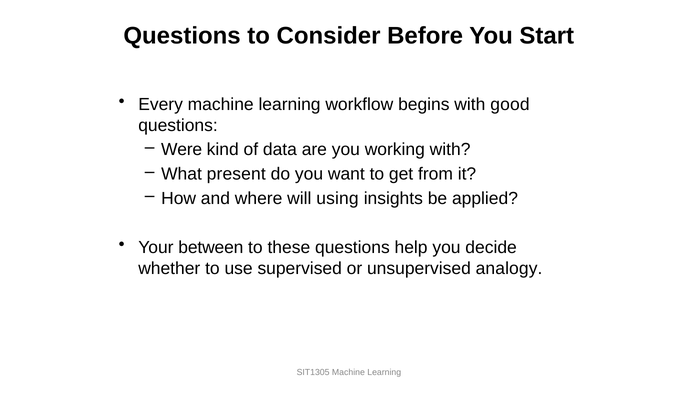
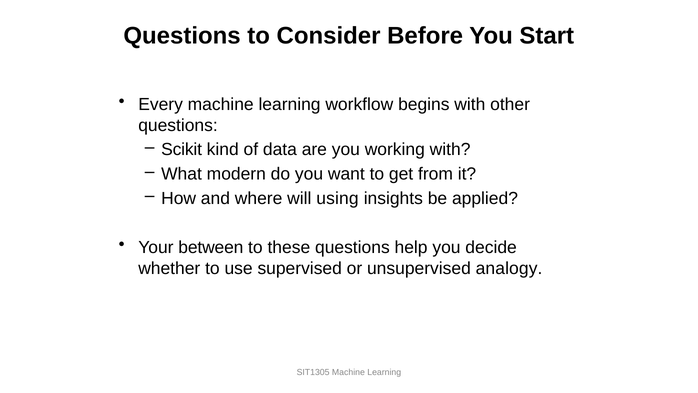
good: good -> other (510, 104)
Were: Were -> Scikit (182, 150)
present: present -> modern (236, 174)
